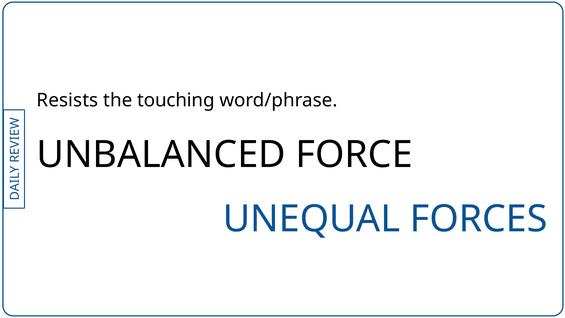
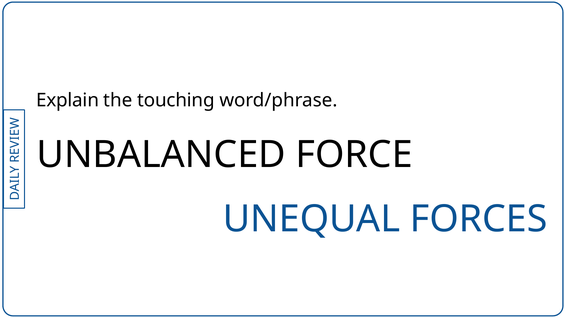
Resists: Resists -> Explain (68, 100)
